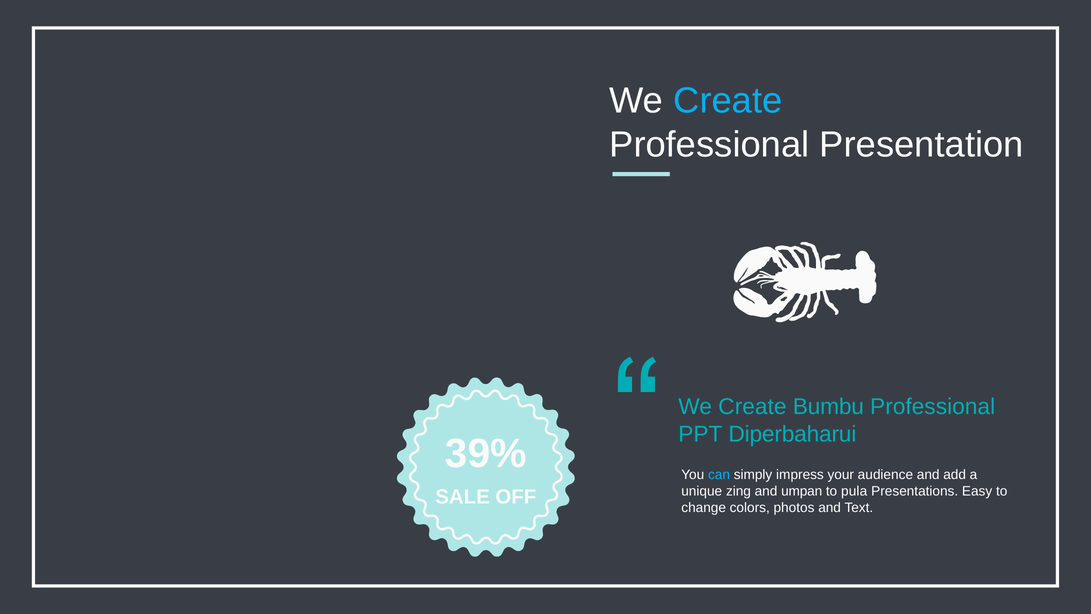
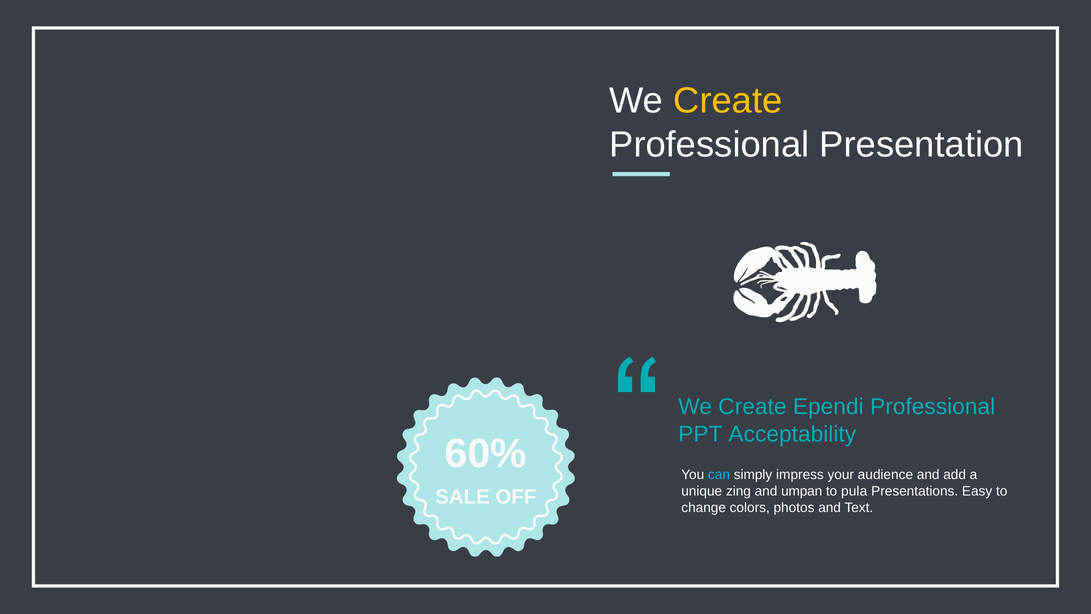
Create colour: light blue -> yellow (728, 101)
Bumbu: Bumbu -> Ependi (828, 407)
Diperbaharui: Diperbaharui -> Acceptability (792, 434)
39%: 39% -> 60% (486, 454)
